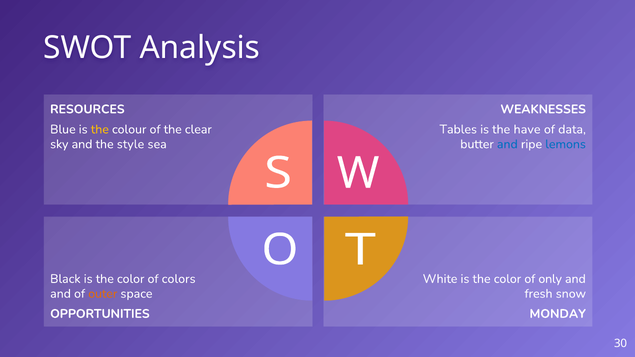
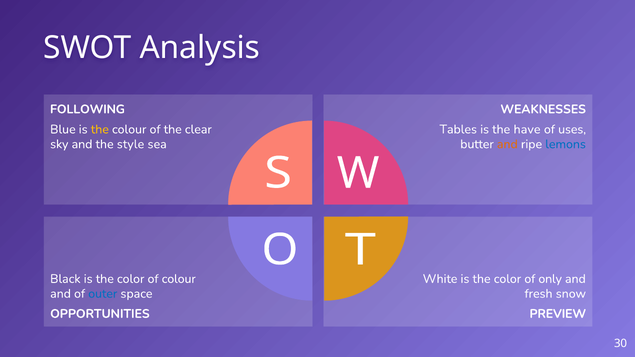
RESOURCES: RESOURCES -> FOLLOWING (87, 109)
data: data -> uses (572, 129)
and colour: blue -> orange (507, 144)
of colors: colors -> colour (179, 279)
outer colour: orange -> blue (103, 294)
MONDAY: MONDAY -> PREVIEW (558, 314)
